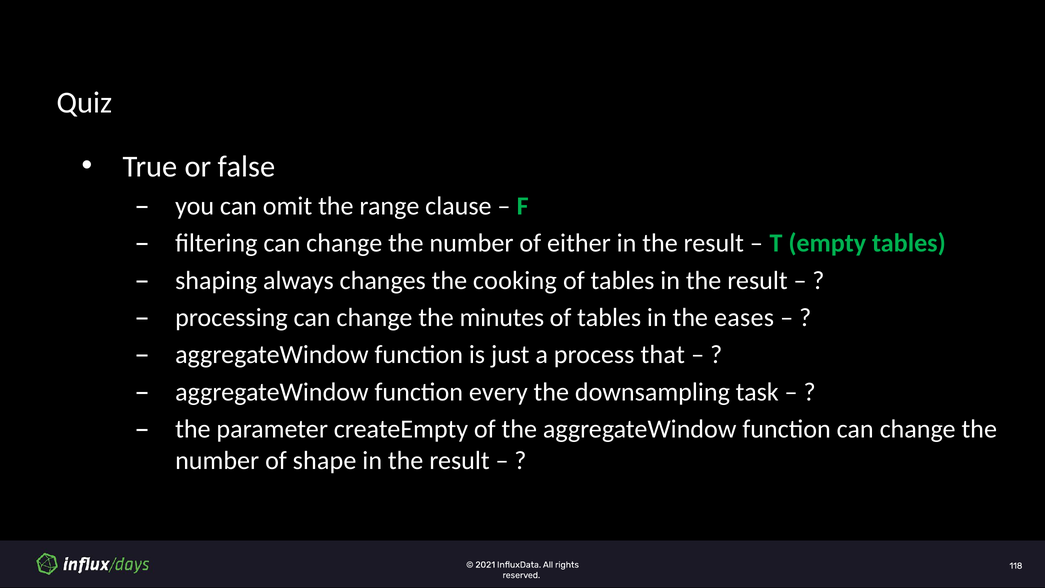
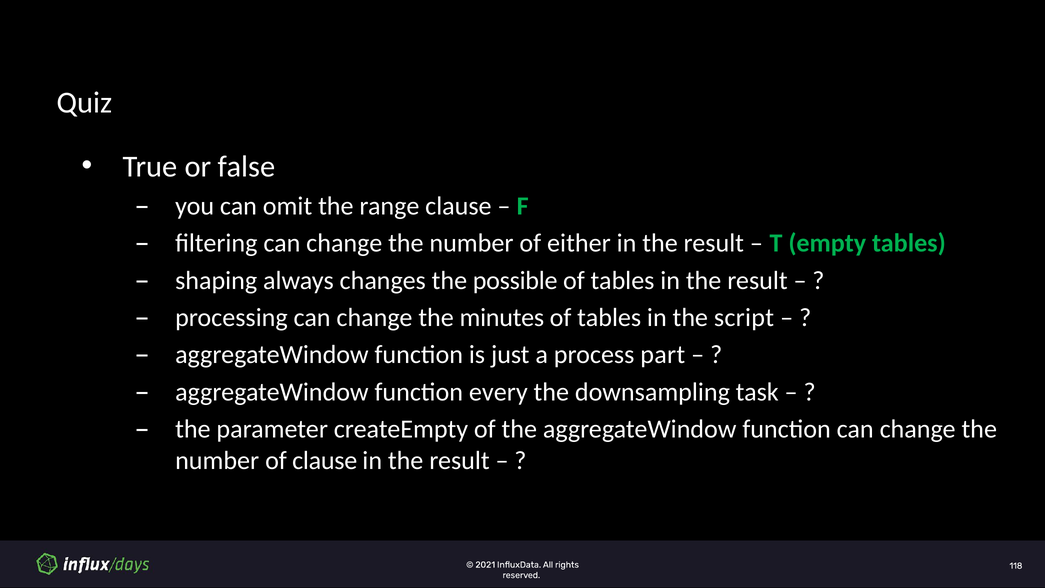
cooking: cooking -> possible (515, 280)
eases: eases -> script (744, 317)
that: that -> part (663, 355)
of shape: shape -> clause (325, 460)
